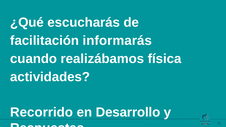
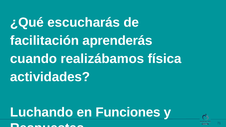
informarás: informarás -> aprenderás (117, 41)
Recorrido: Recorrido -> Luchando (42, 112)
Desarrollo: Desarrollo -> Funciones (128, 112)
